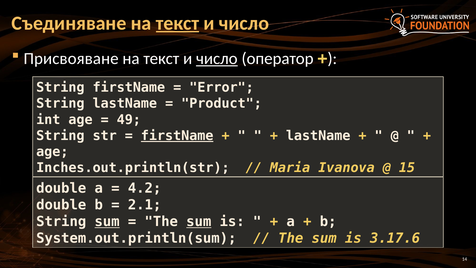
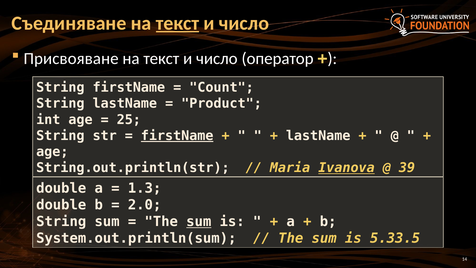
число underline: present -> none (217, 59)
Error: Error -> Count (222, 87)
49: 49 -> 25 (129, 120)
Inches.out.println(str: Inches.out.println(str -> String.out.println(str (133, 168)
Ivanova underline: none -> present (346, 168)
15: 15 -> 39 (407, 168)
4.2: 4.2 -> 1.3 (145, 188)
2.1: 2.1 -> 2.0 (145, 205)
sum underline: present -> none (107, 222)
3.17.6: 3.17.6 -> 5.33.5 (395, 238)
